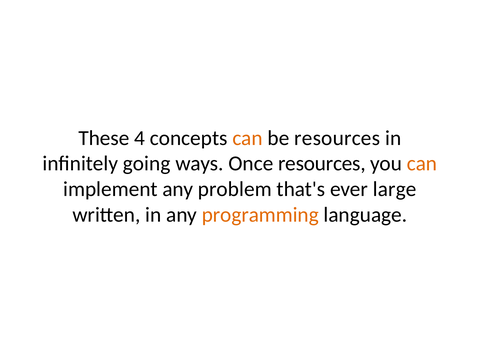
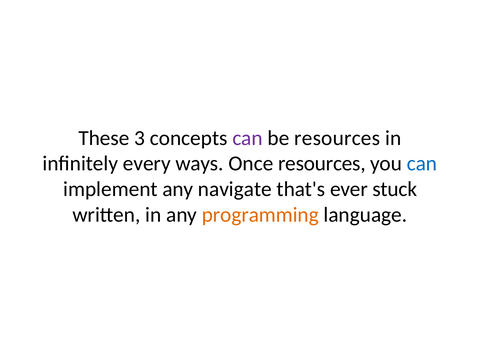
4: 4 -> 3 (140, 138)
can colour: orange -> purple (248, 138)
going: going -> every (147, 164)
can colour: orange -> blue (422, 164)
problem: problem -> navigate (235, 189)
large: large -> stuck (395, 189)
